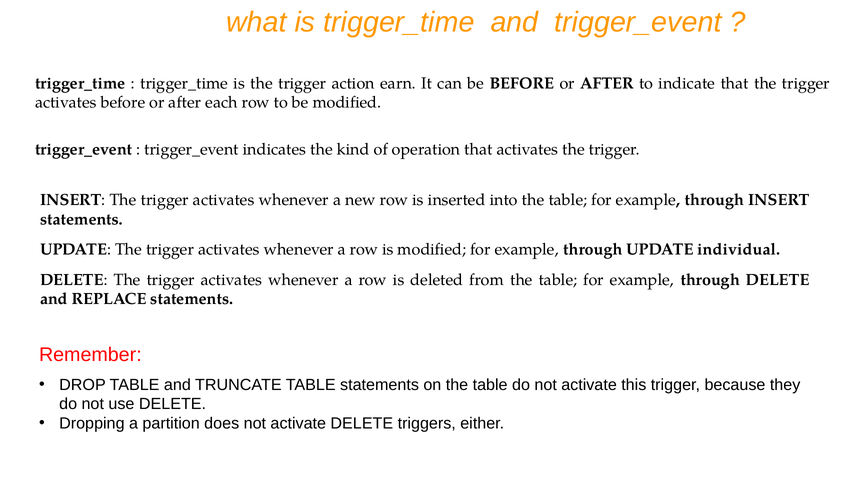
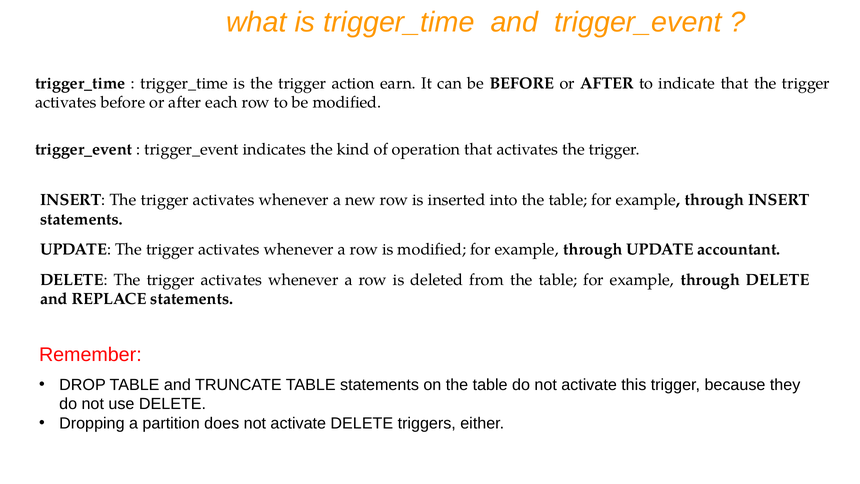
individual: individual -> accountant (739, 249)
